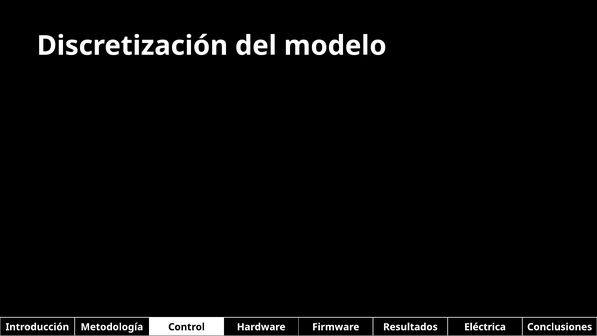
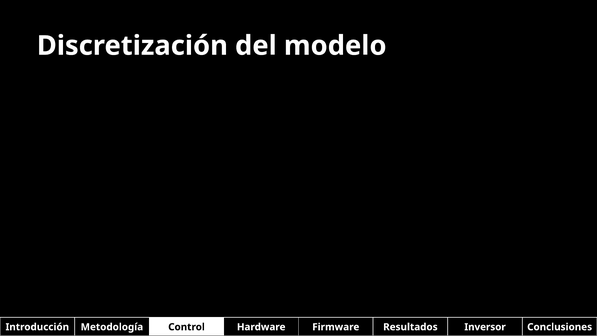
Eléctrica: Eléctrica -> Inversor (485, 327)
